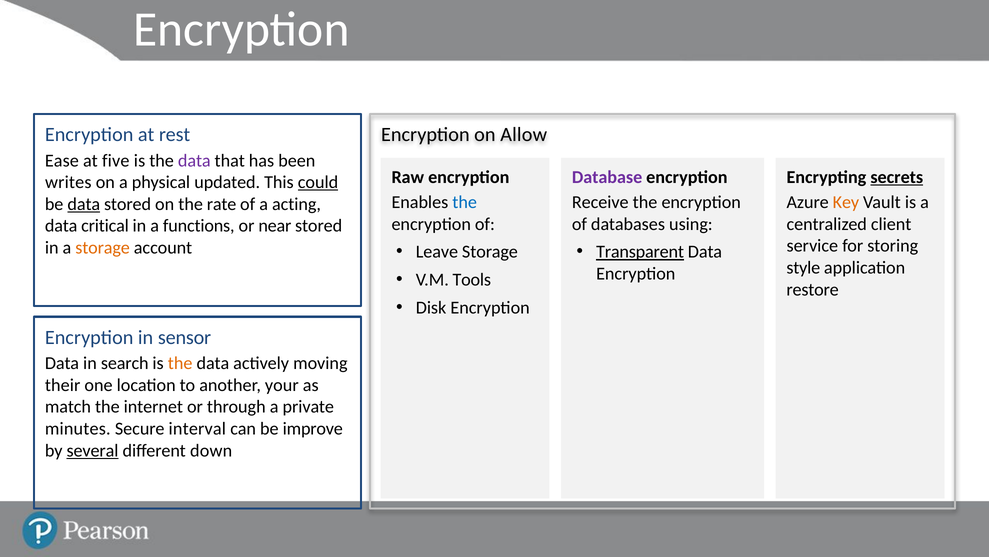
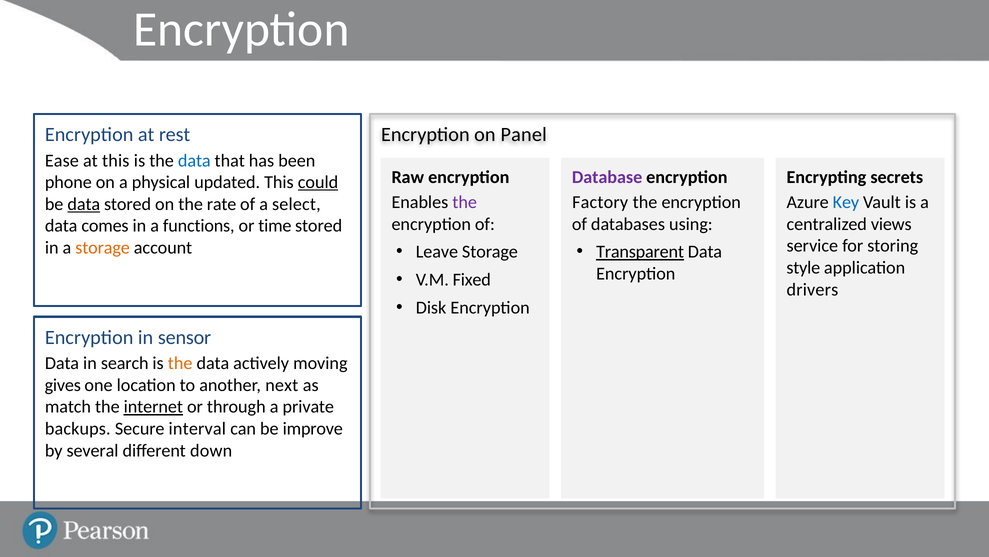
Allow: Allow -> Panel (524, 135)
at five: five -> this (116, 160)
data colour: purple -> blue (194, 160)
secrets underline: present -> none (897, 177)
writes: writes -> phone (68, 182)
the colour: blue -> purple (465, 202)
Receive: Receive -> Factory (600, 202)
Key colour: orange -> blue (846, 202)
acting: acting -> select (296, 204)
client: client -> views (891, 224)
critical: critical -> comes (105, 226)
near: near -> time (275, 226)
Tools: Tools -> Fixed (472, 280)
restore: restore -> drivers (812, 289)
their: their -> gives (63, 385)
your: your -> next (282, 385)
internet underline: none -> present (153, 406)
minutes: minutes -> backups (78, 428)
several underline: present -> none (92, 450)
